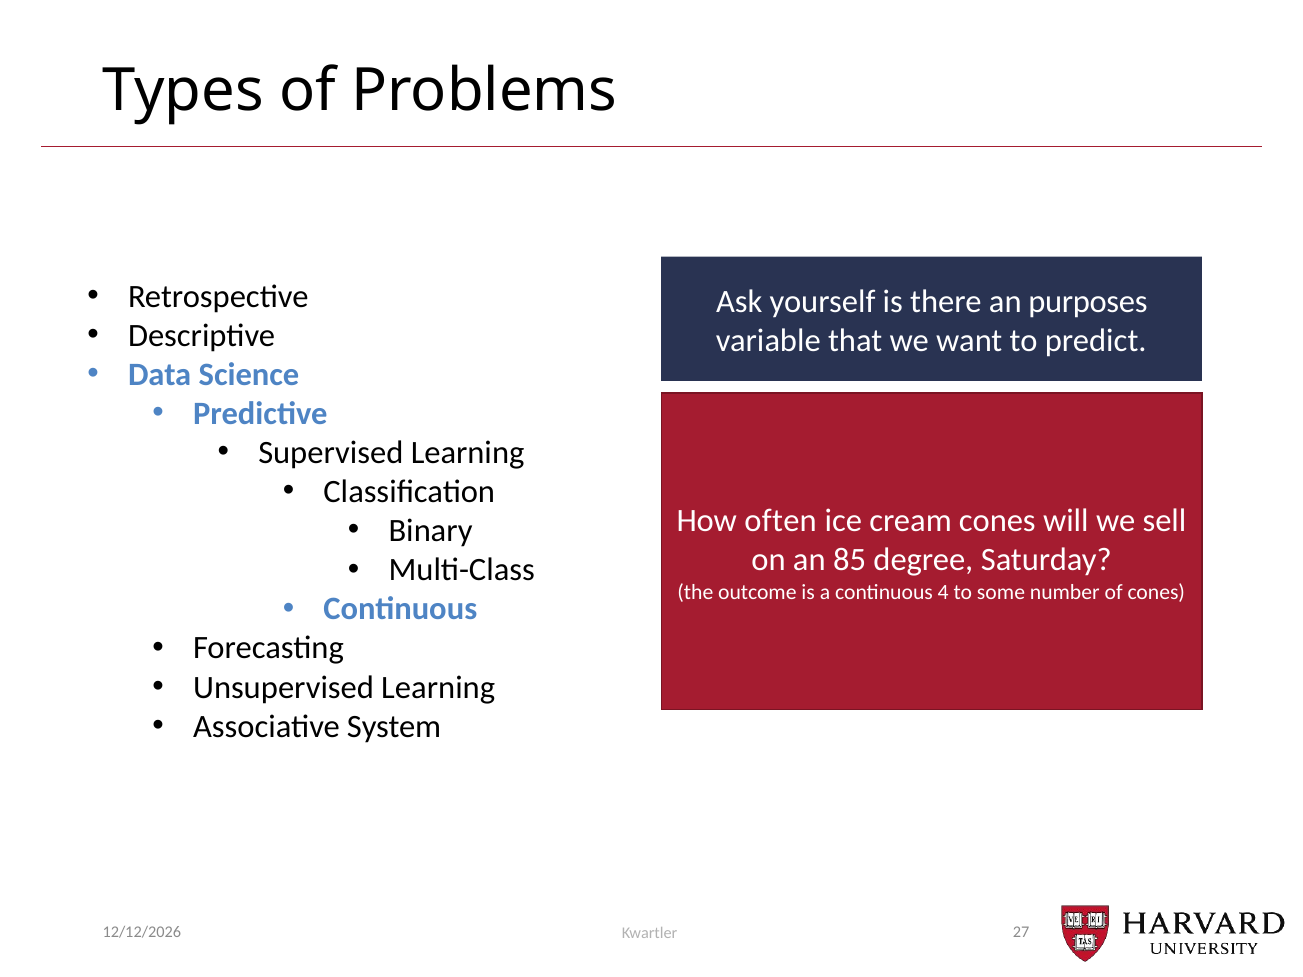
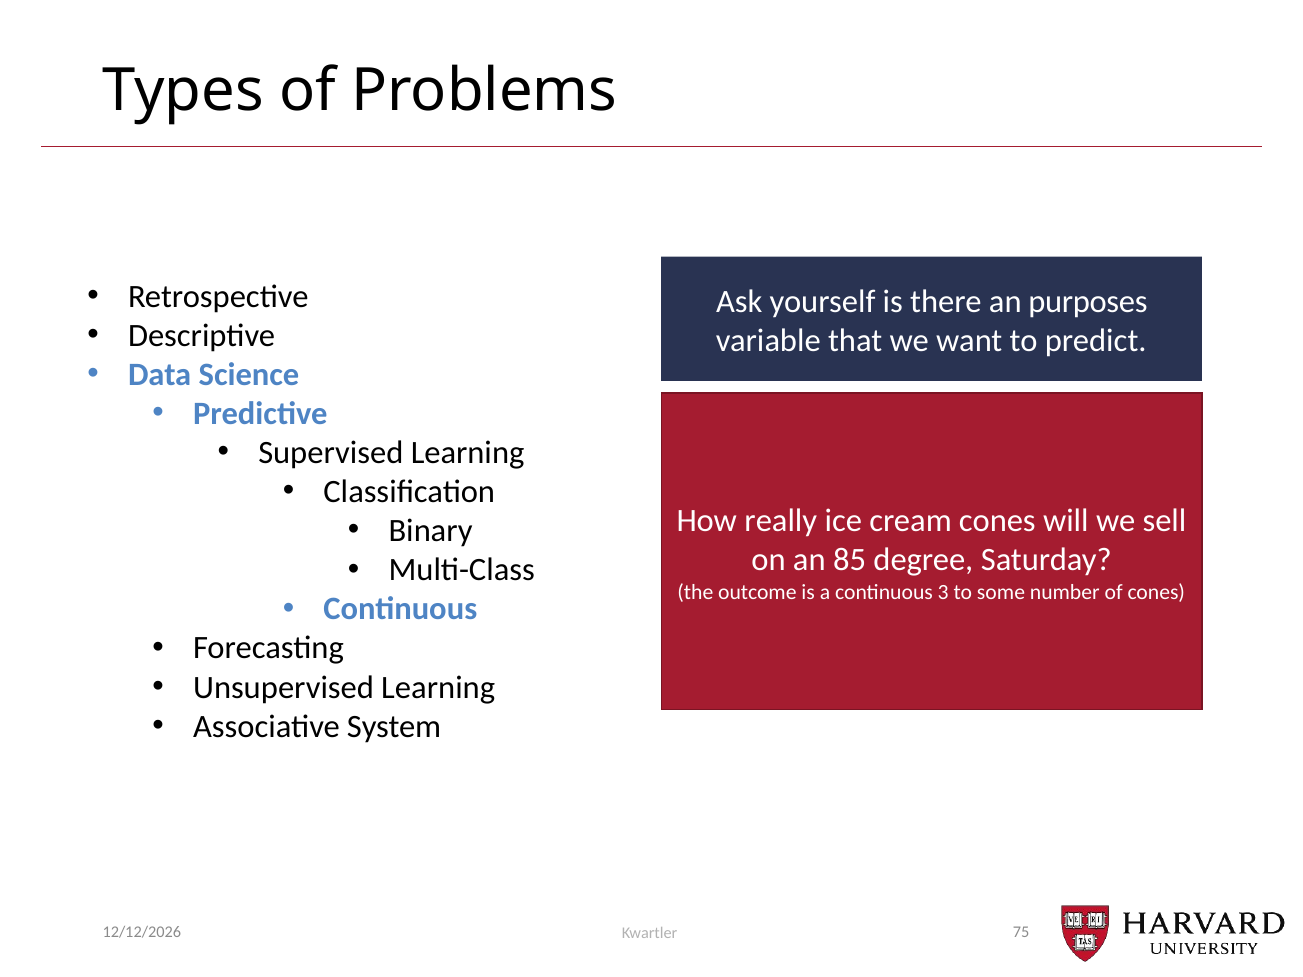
often: often -> really (781, 521)
4: 4 -> 3 (943, 592)
27: 27 -> 75 (1021, 933)
